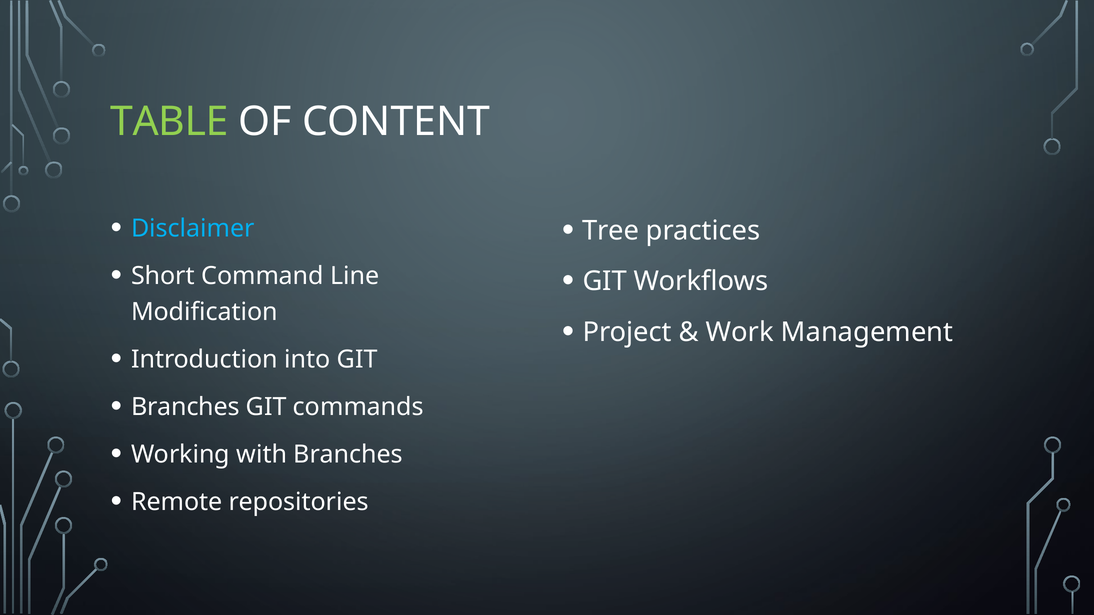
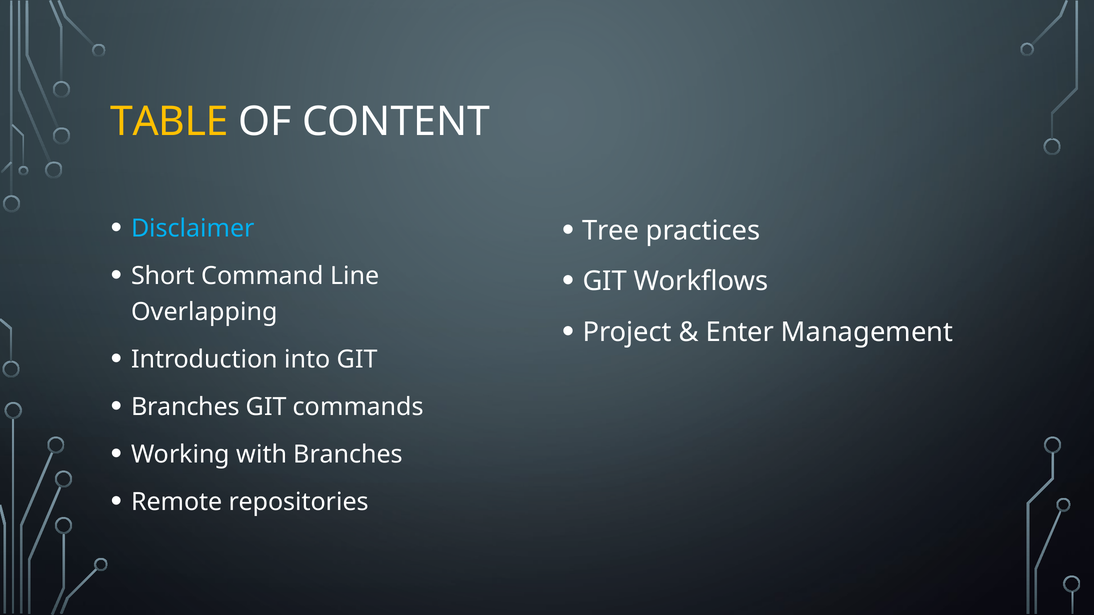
TABLE colour: light green -> yellow (169, 122)
Modification: Modification -> Overlapping (204, 312)
Work: Work -> Enter (740, 332)
